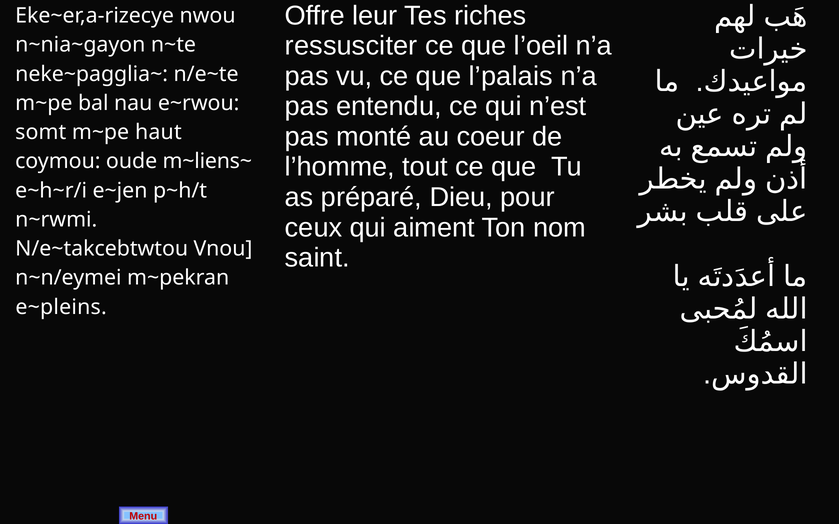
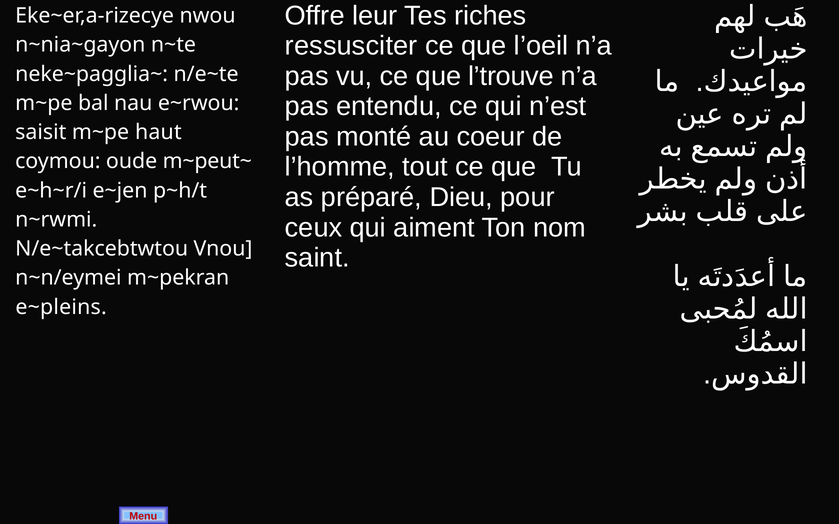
l’palais: l’palais -> l’trouve (511, 76)
somt: somt -> saisit (41, 132)
m~liens~: m~liens~ -> m~peut~ (207, 162)
